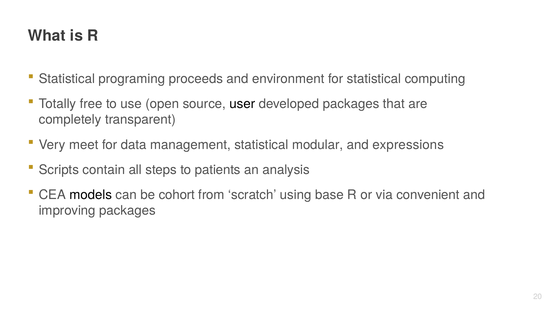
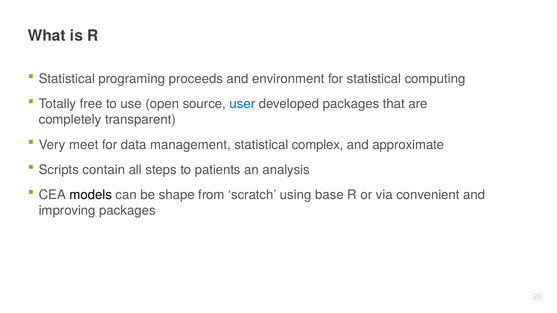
user colour: black -> blue (242, 104)
modular: modular -> complex (318, 145)
expressions: expressions -> approximate (408, 145)
cohort: cohort -> shape (177, 195)
